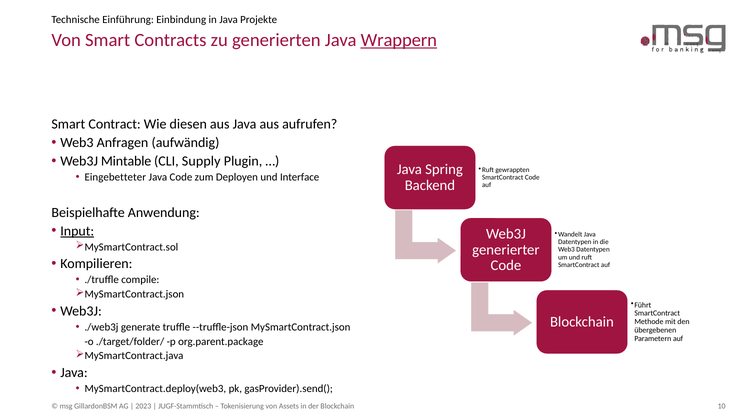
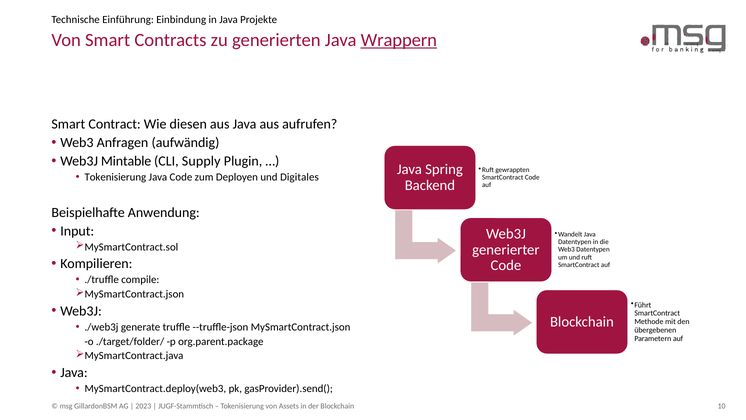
Eingebetteter: Eingebetteter -> Tokenisierung (115, 177)
Interface: Interface -> Digitales (300, 177)
Input underline: present -> none (77, 231)
